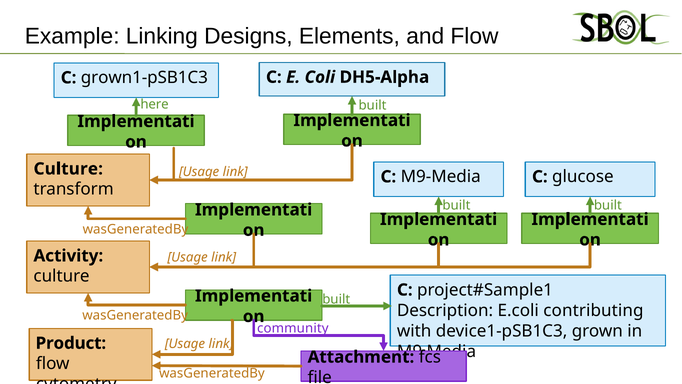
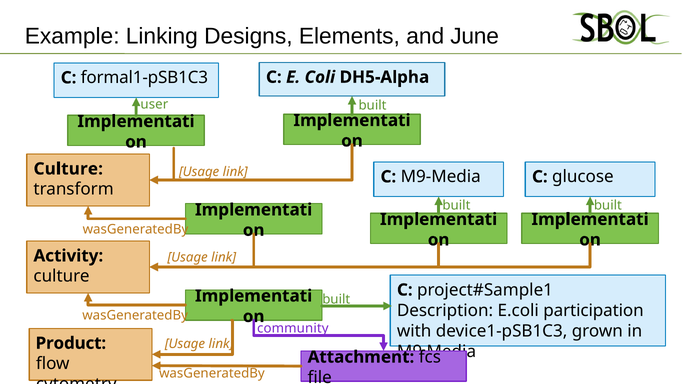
and Flow: Flow -> June (475, 36)
grown1-pSB1C3: grown1-pSB1C3 -> formal1-pSB1C3 (144, 78)
here: here -> user (154, 104)
contributing: contributing -> participation (594, 310)
